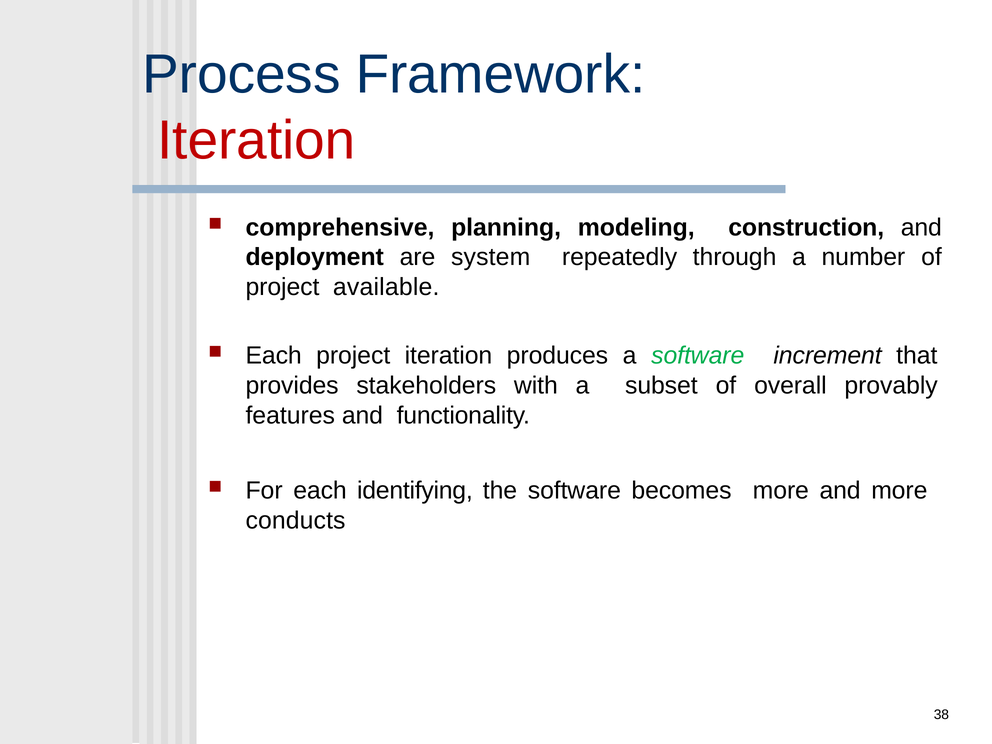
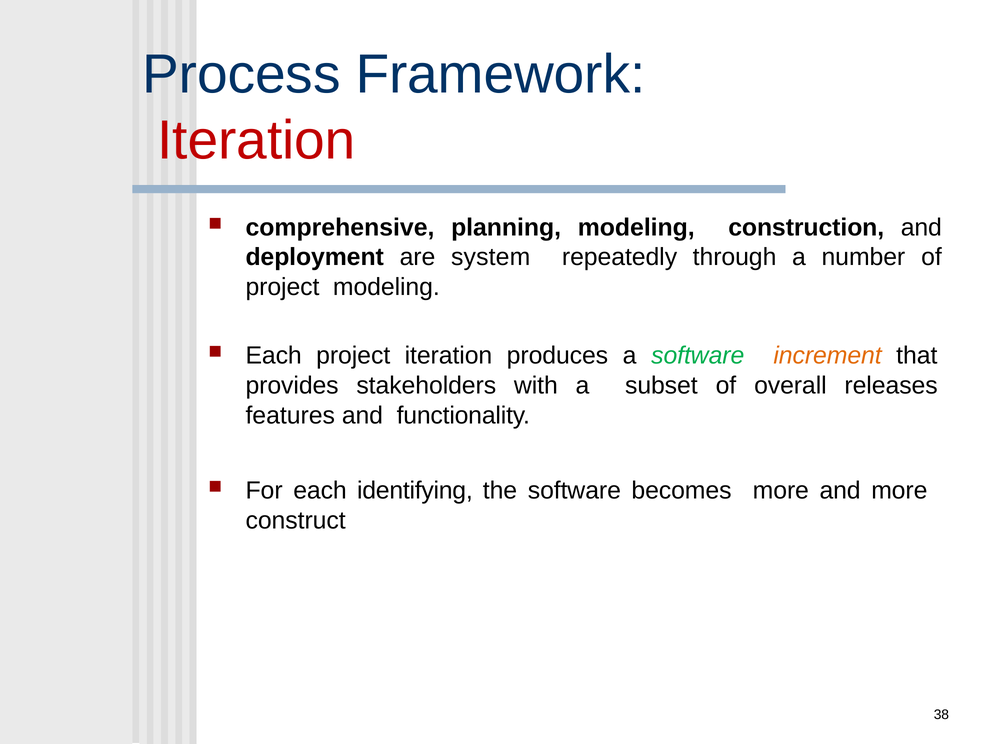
project available: available -> modeling (386, 287)
increment colour: black -> orange (828, 356)
provably: provably -> releases (891, 386)
conducts: conducts -> construct (296, 521)
